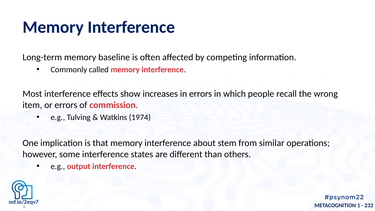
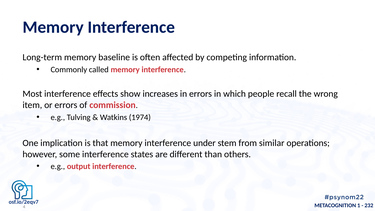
about: about -> under (204, 143)
